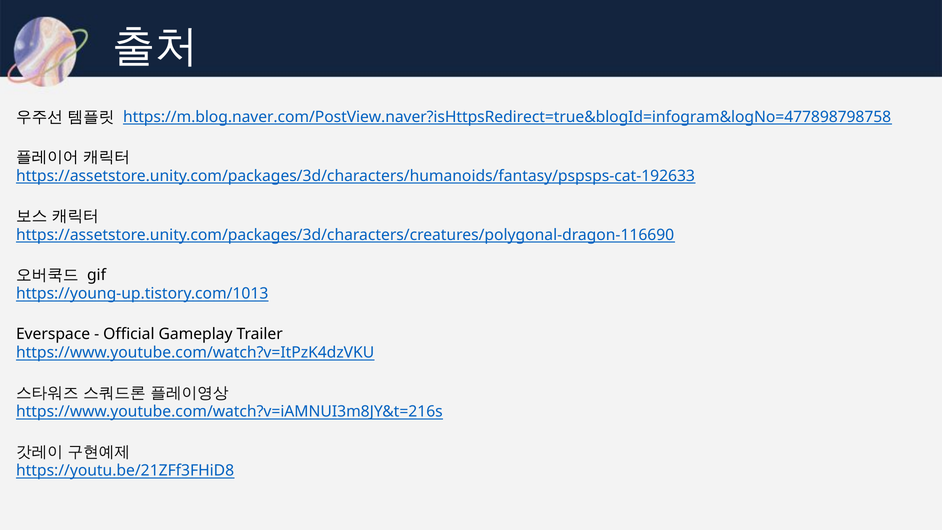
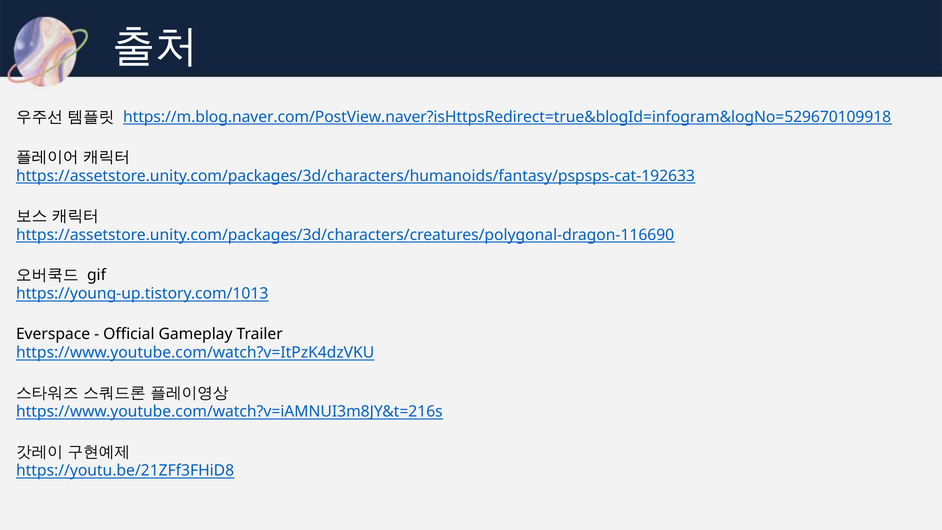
https://m.blog.naver.com/PostView.naver?isHttpsRedirect=true&blogId=infogram&logNo=477898798758: https://m.blog.naver.com/PostView.naver?isHttpsRedirect=true&blogId=infogram&logNo=477898798758 -> https://m.blog.naver.com/PostView.naver?isHttpsRedirect=true&blogId=infogram&logNo=529670109918 (507, 117)
